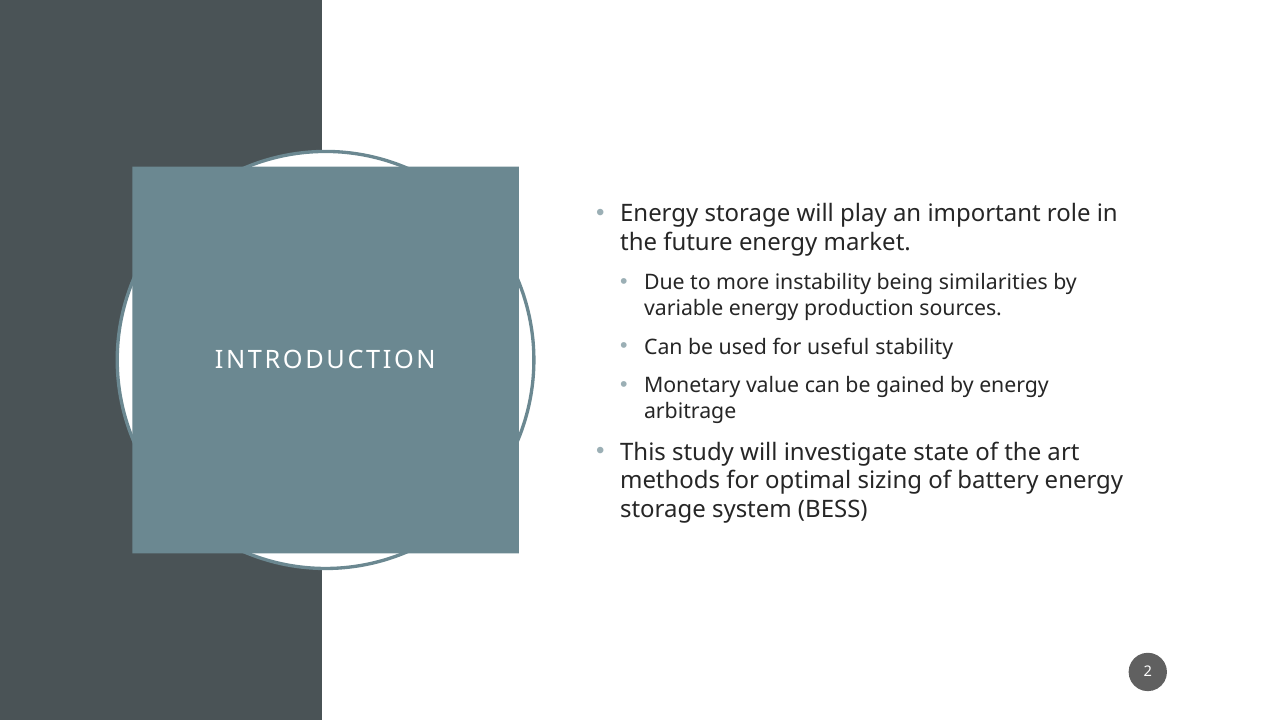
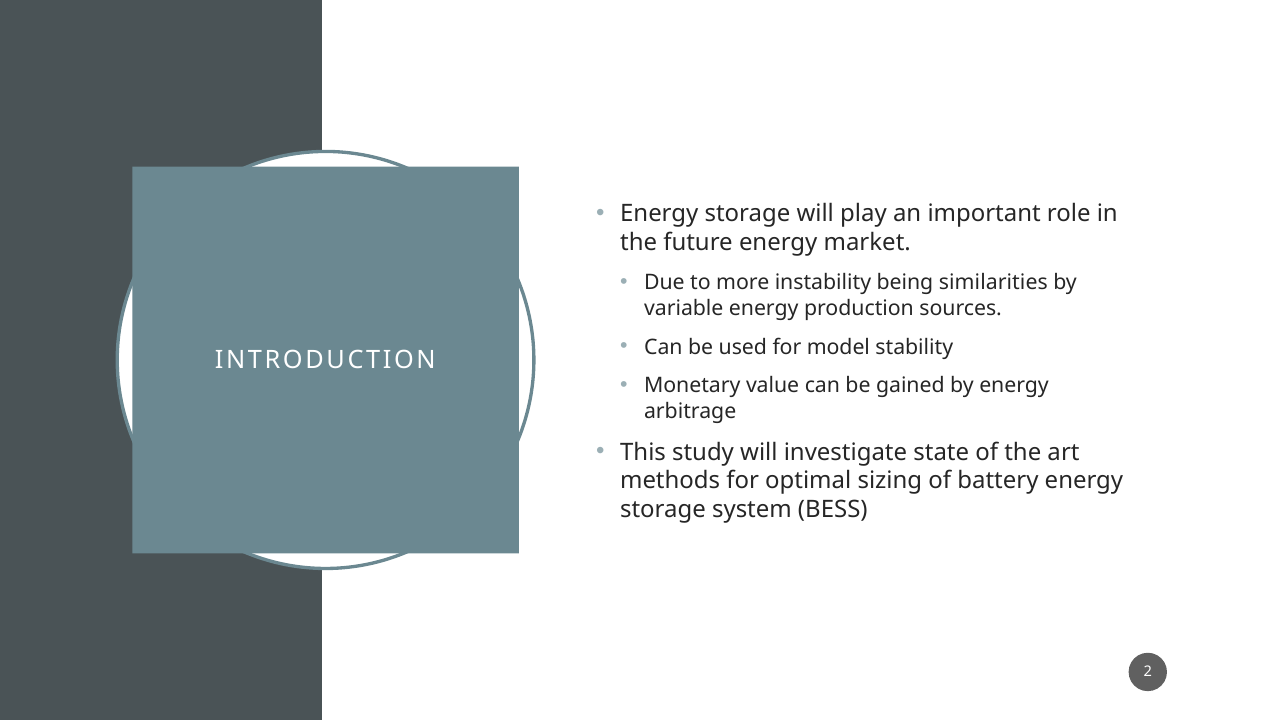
useful: useful -> model (838, 347)
